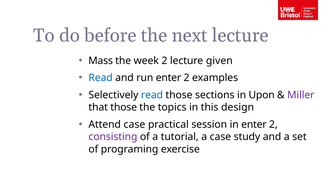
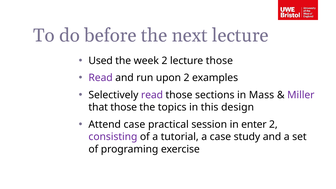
Mass: Mass -> Used (101, 61)
lecture given: given -> those (219, 61)
Read colour: blue -> purple (101, 78)
run enter: enter -> upon (168, 78)
read colour: blue -> purple (152, 95)
Upon: Upon -> Mass (262, 95)
